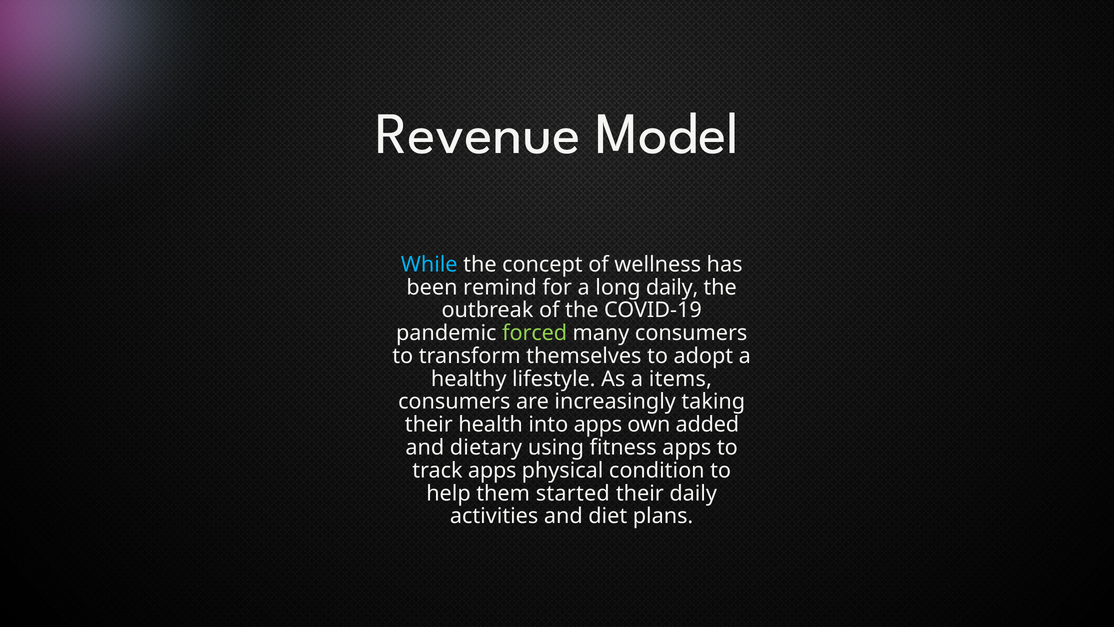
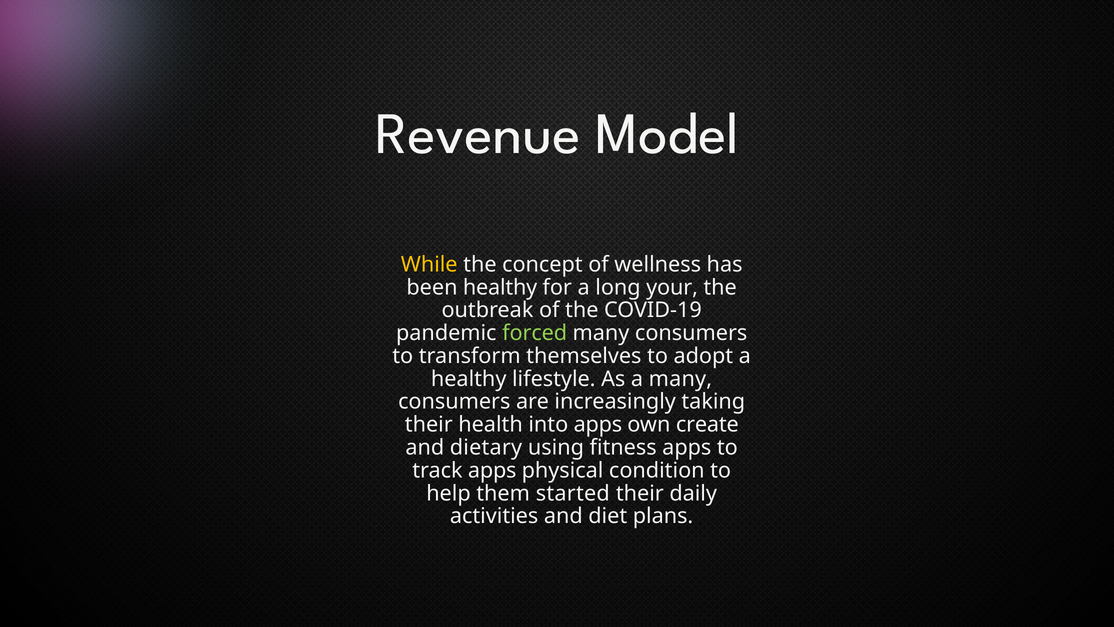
While colour: light blue -> yellow (429, 264)
been remind: remind -> healthy (500, 287)
long daily: daily -> your (672, 287)
a items: items -> many (680, 379)
added: added -> create (707, 424)
